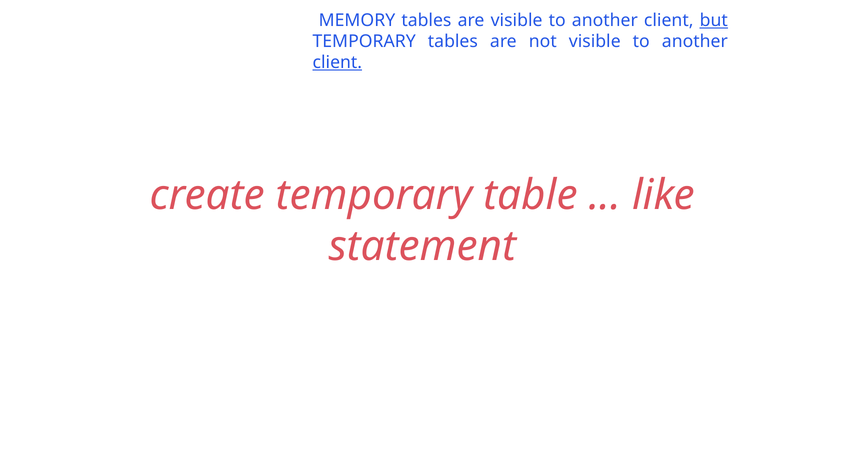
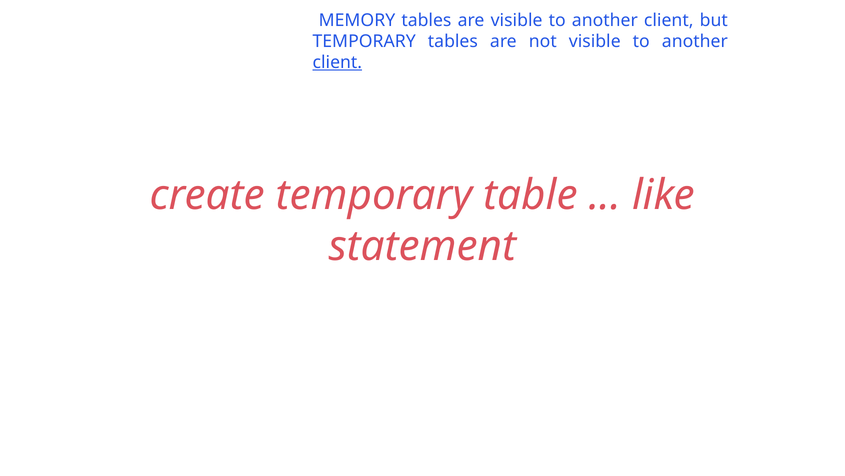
but underline: present -> none (714, 20)
